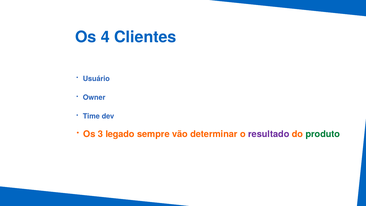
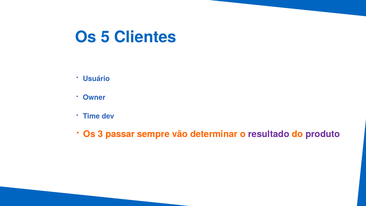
4: 4 -> 5 (105, 37)
legado: legado -> passar (120, 134)
produto colour: green -> purple (323, 134)
